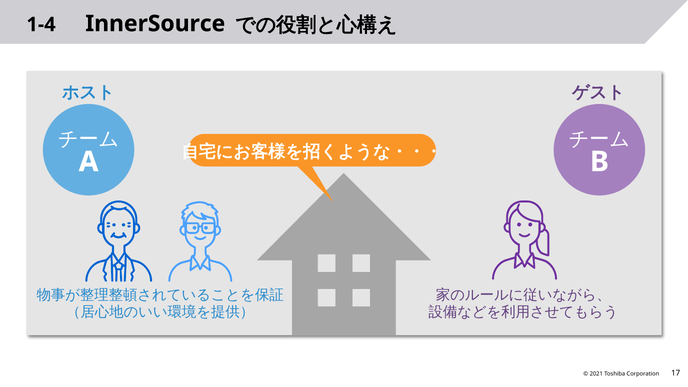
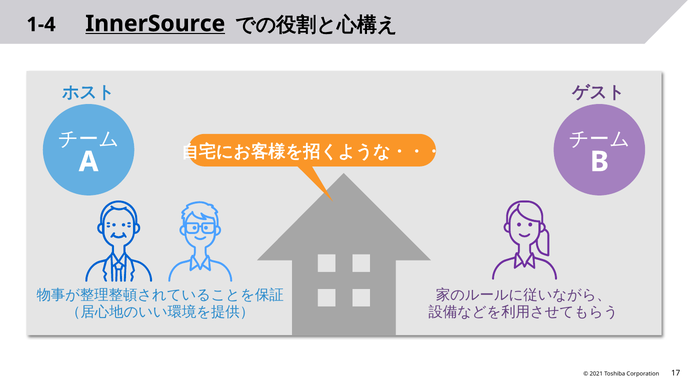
InnerSource underline: none -> present (155, 24)
